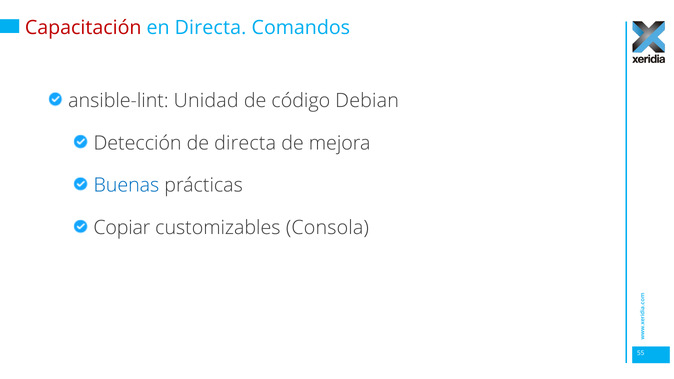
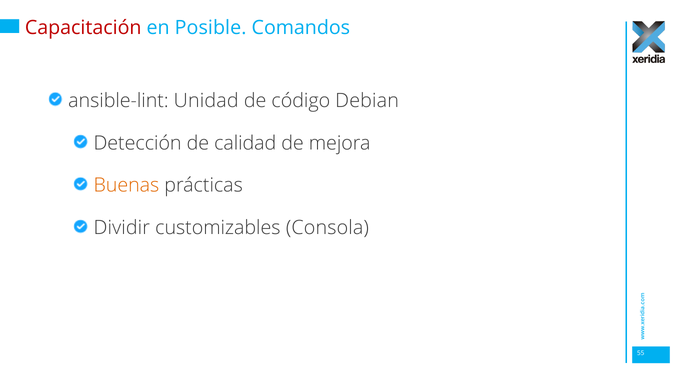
en Directa: Directa -> Posible (211, 28)
de directa: directa -> calidad (245, 143)
Buenas colour: blue -> orange (126, 186)
Copiar: Copiar -> Dividir (122, 228)
